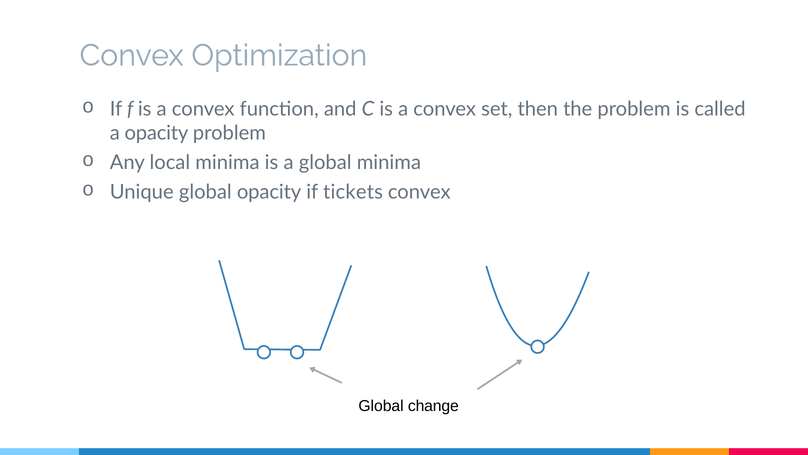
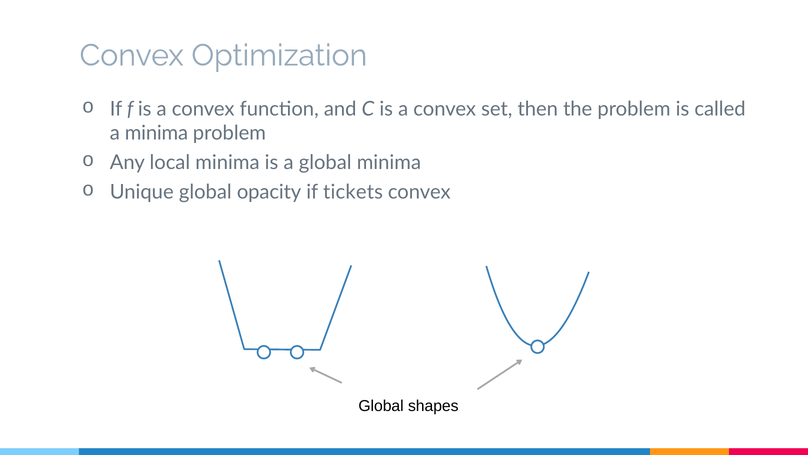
a opacity: opacity -> minima (156, 133)
change: change -> shapes (433, 406)
